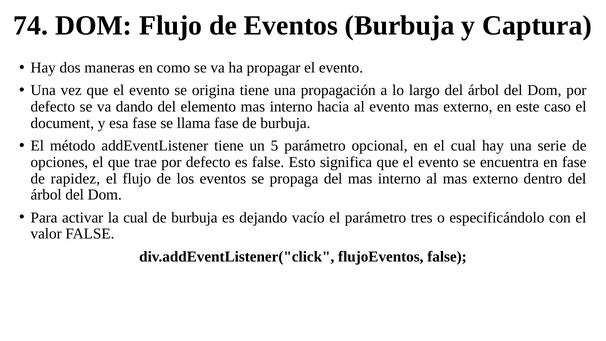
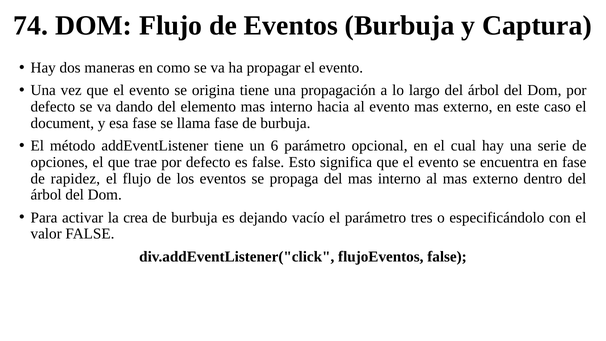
5: 5 -> 6 (275, 146)
la cual: cual -> crea (136, 217)
